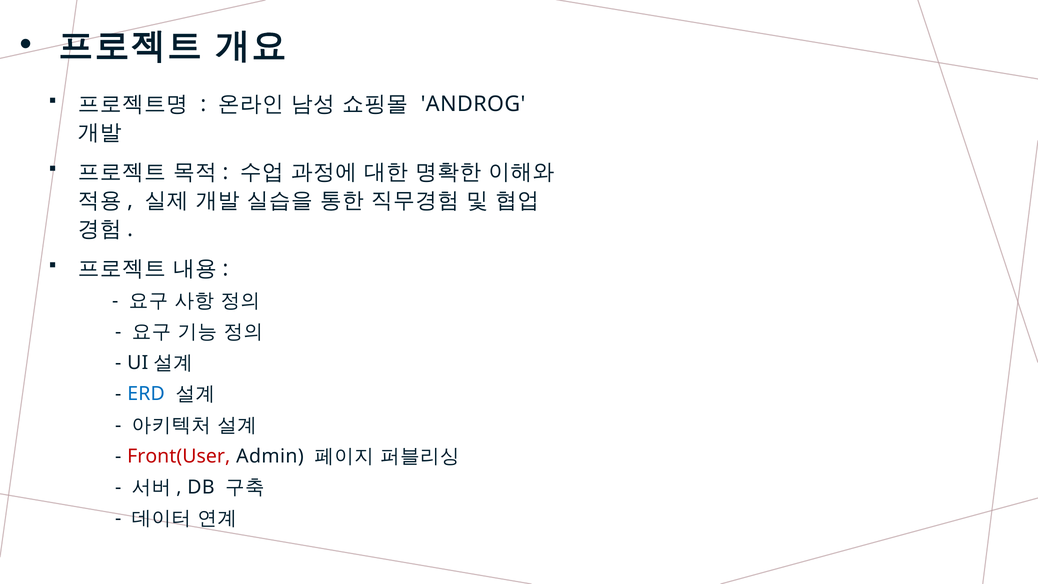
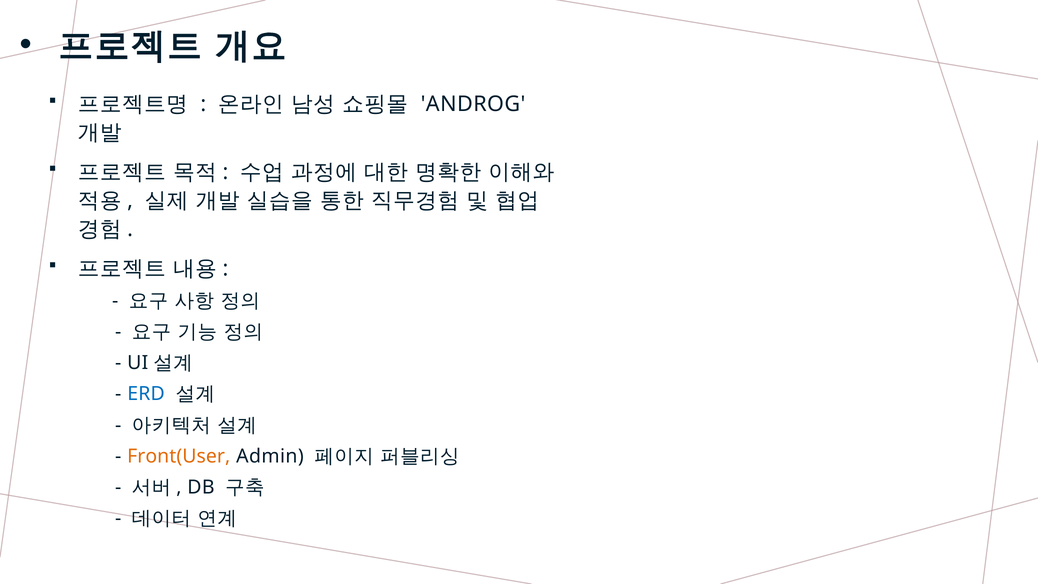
Front(User colour: red -> orange (179, 456)
